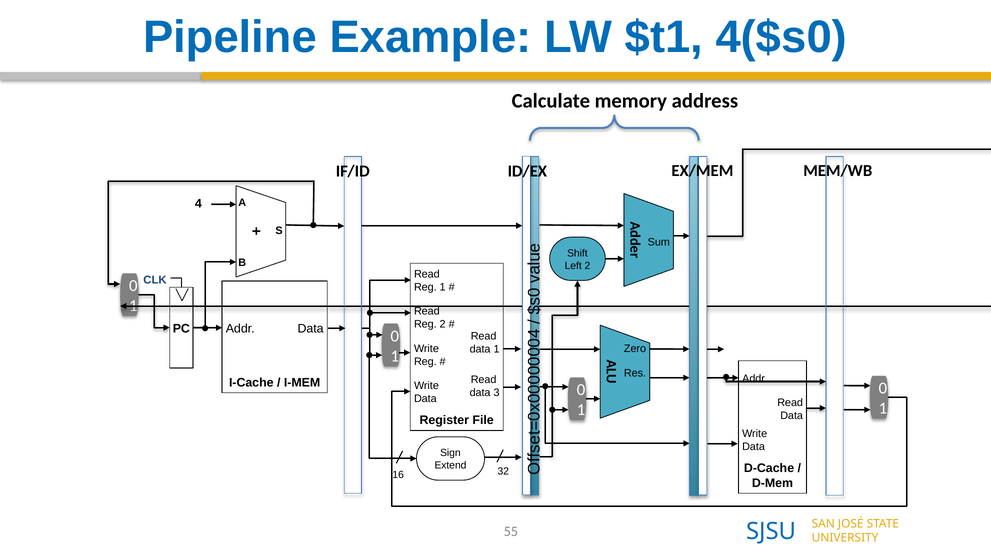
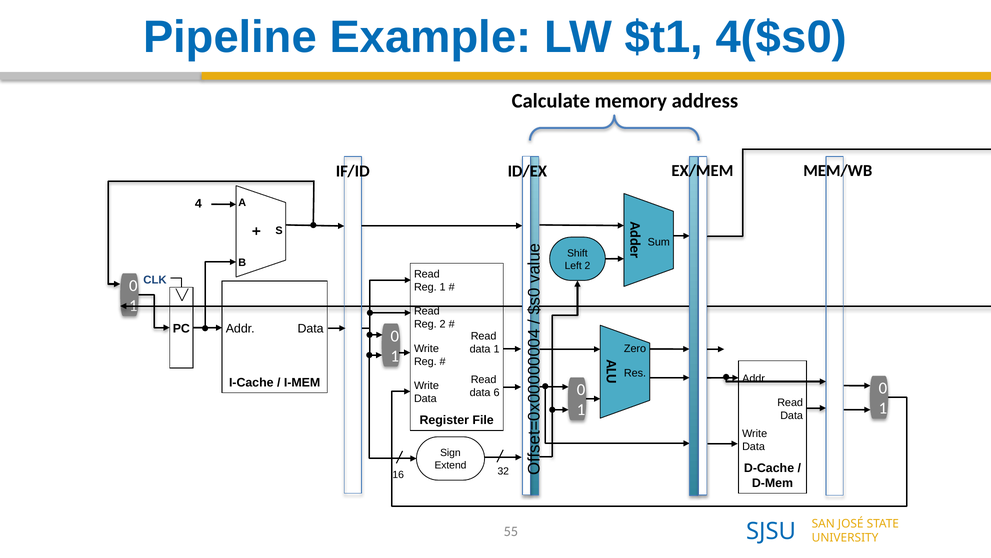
3: 3 -> 6 (497, 392)
